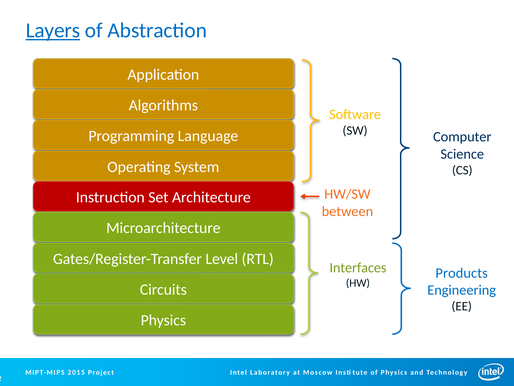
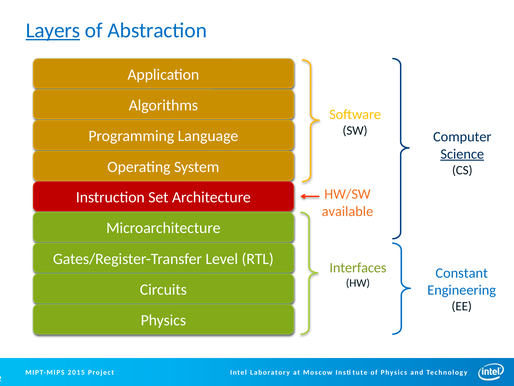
Science underline: none -> present (462, 154)
between: between -> available (347, 211)
Products: Products -> Constant (462, 273)
